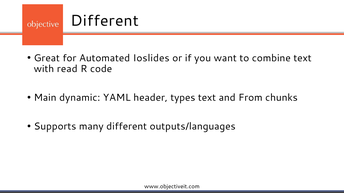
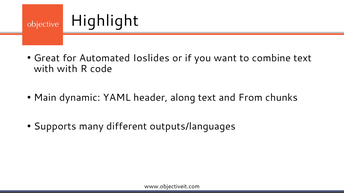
Different: Different -> Highlight (105, 21)
with read: read -> with (67, 69)
types: types -> along (183, 98)
